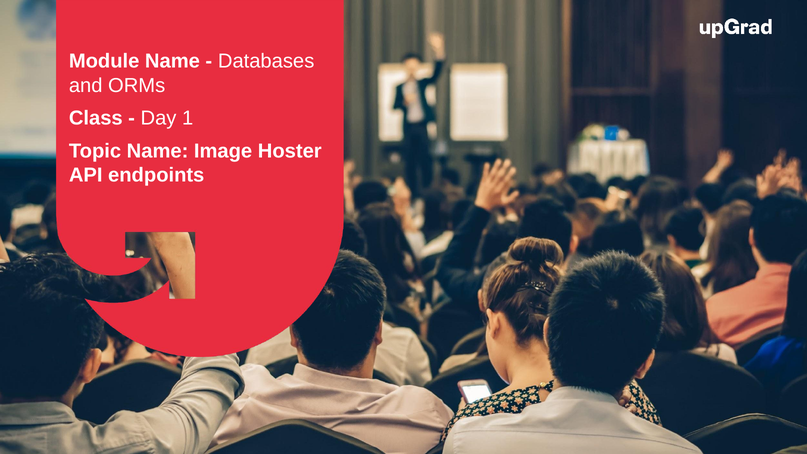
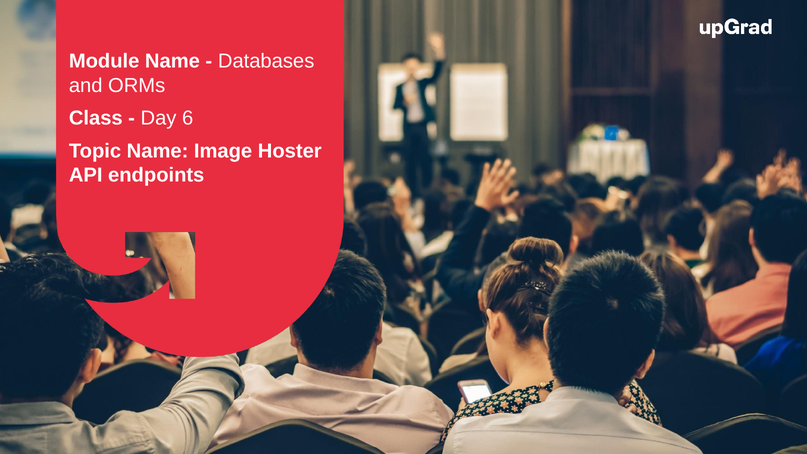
1: 1 -> 6 (188, 118)
